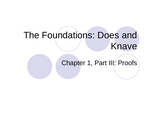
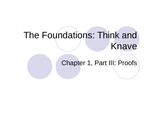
Does: Does -> Think (108, 35)
